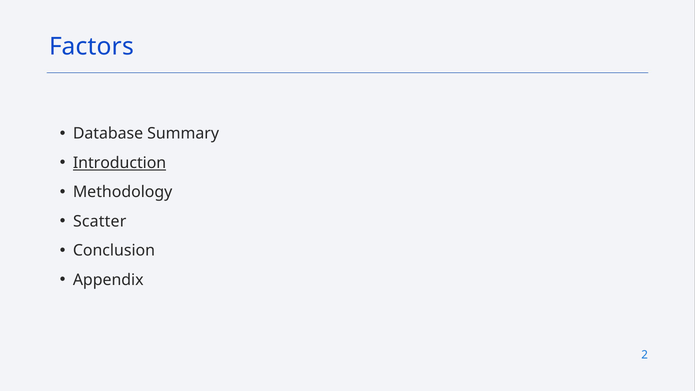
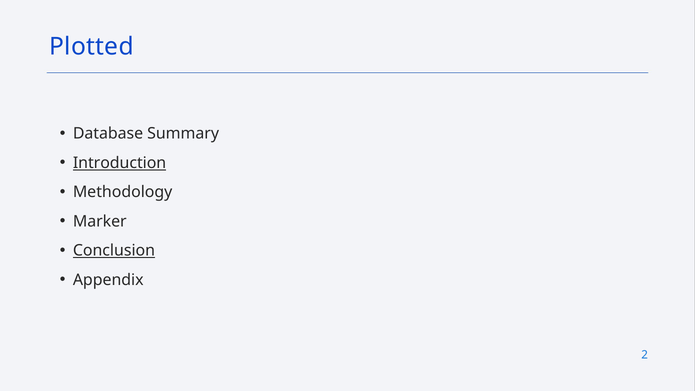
Factors: Factors -> Plotted (91, 46)
Scatter: Scatter -> Marker (100, 221)
Conclusion underline: none -> present (114, 251)
